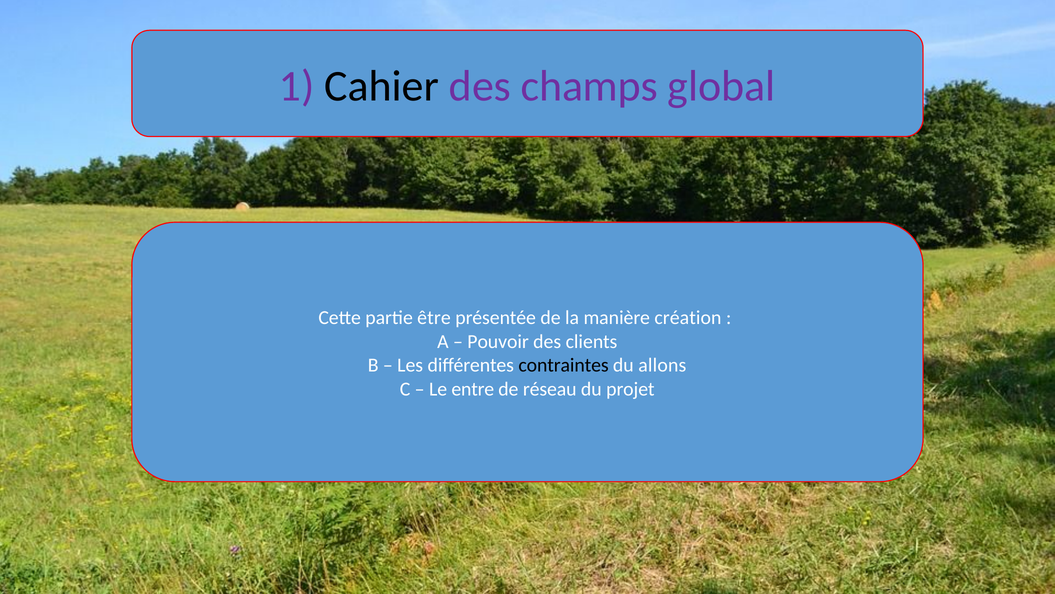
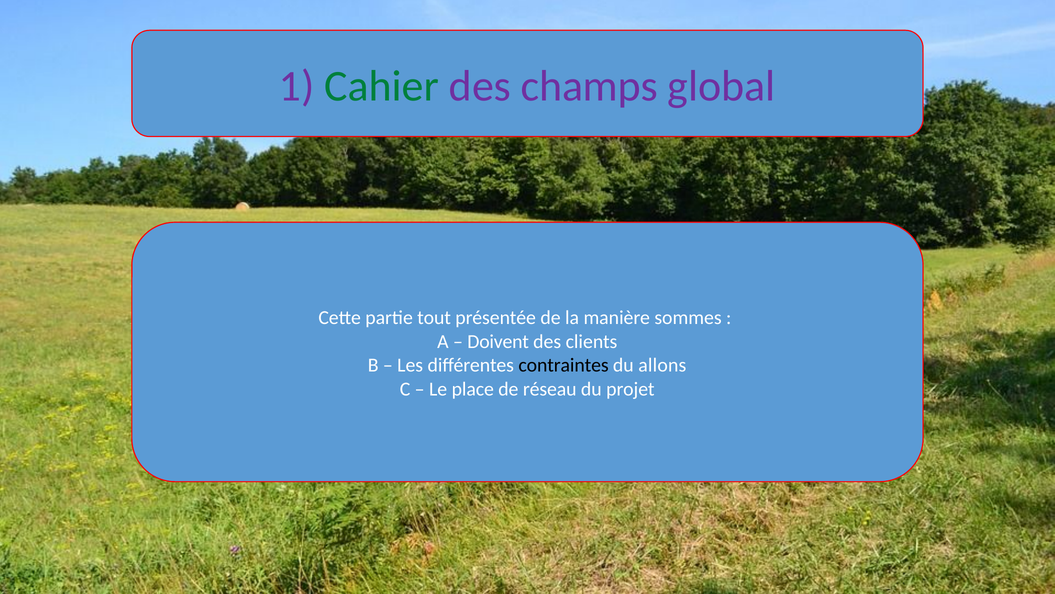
Cahier colour: black -> green (382, 86)
être: être -> tout (434, 317)
création: création -> sommes (688, 317)
Pouvoir: Pouvoir -> Doivent (498, 341)
entre: entre -> place (473, 389)
